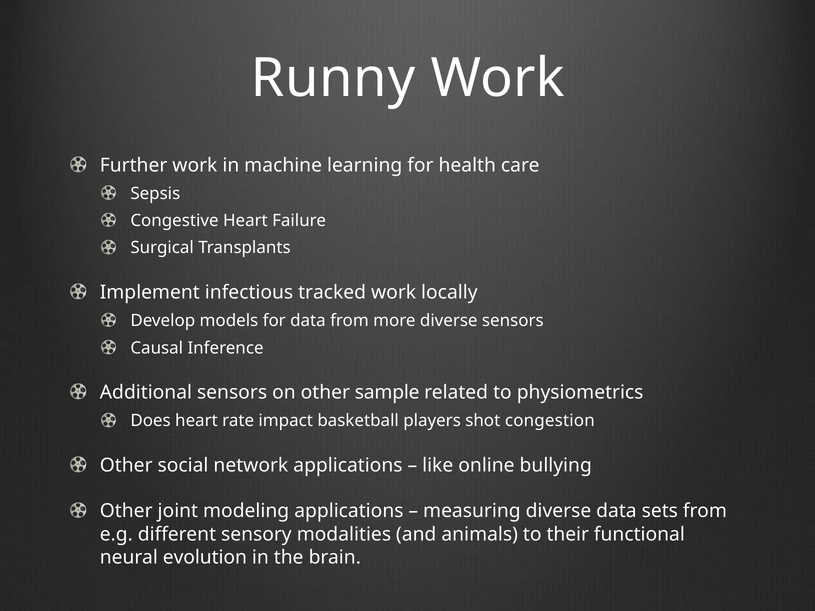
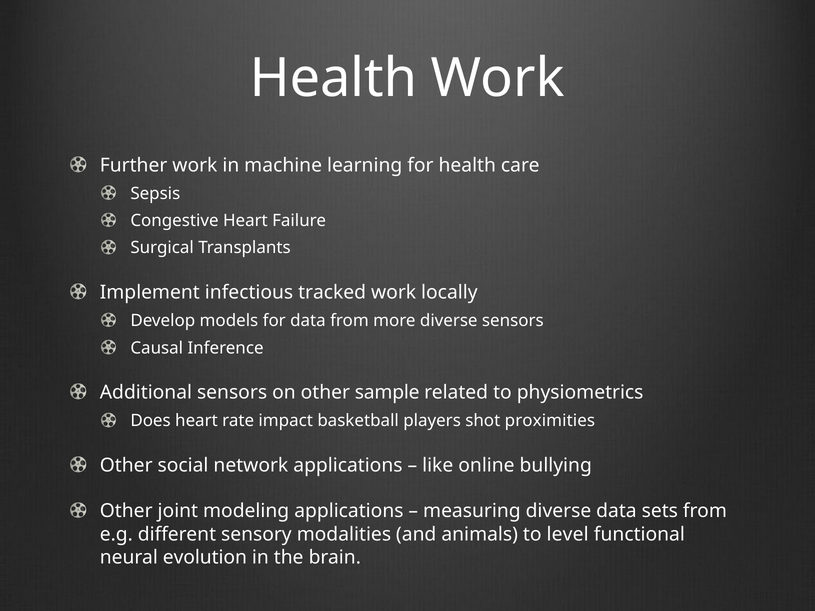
Runny: Runny -> Health (334, 78)
congestion: congestion -> proximities (550, 421)
their: their -> level (568, 534)
